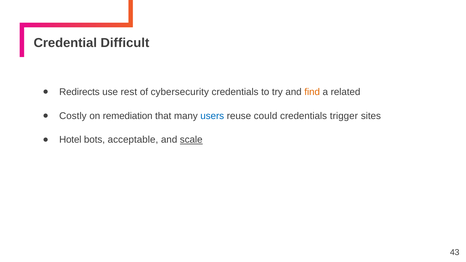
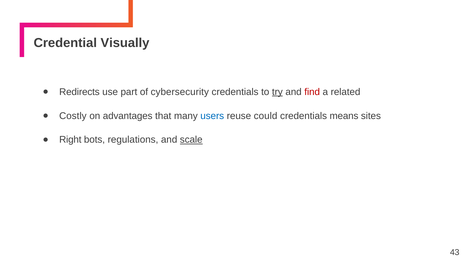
Difficult: Difficult -> Visually (125, 43)
rest: rest -> part (129, 92)
try underline: none -> present (277, 92)
find colour: orange -> red (312, 92)
remediation: remediation -> advantages (128, 116)
trigger: trigger -> means (344, 116)
Hotel: Hotel -> Right (70, 140)
acceptable: acceptable -> regulations (133, 140)
